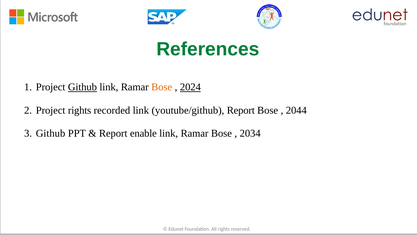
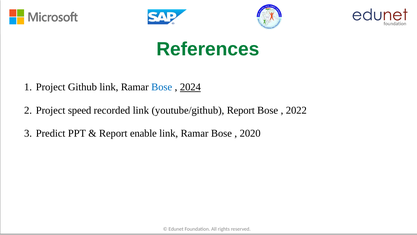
Github underline: present -> none (82, 87)
Bose colour: orange -> blue (162, 87)
Project rights: rights -> speed (80, 110)
2044: 2044 -> 2022 (296, 110)
Github: Github -> Predict (51, 133)
2034: 2034 -> 2020 (250, 133)
